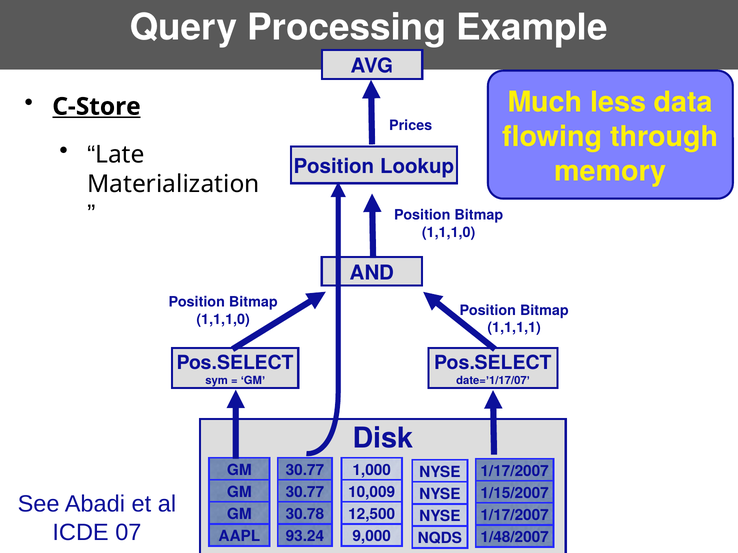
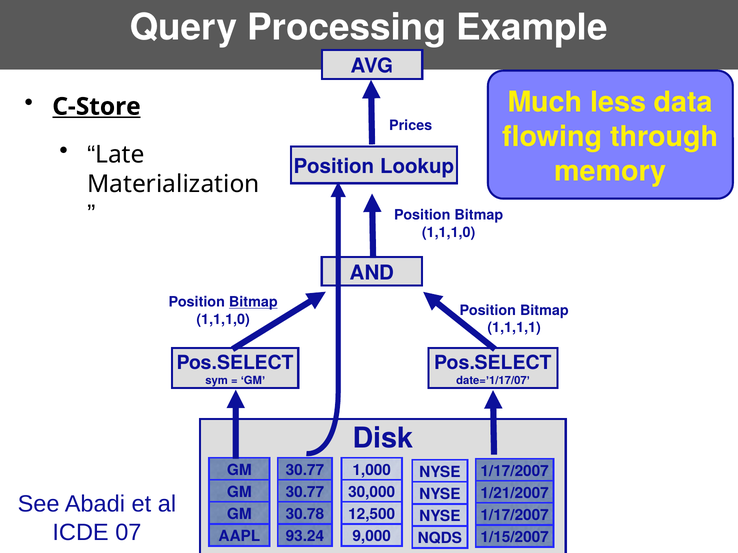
Bitmap underline: none -> present (253, 302)
10,009: 10,009 -> 30,000 (372, 492)
1/15/2007: 1/15/2007 -> 1/21/2007 (515, 494)
1/48/2007: 1/48/2007 -> 1/15/2007 (515, 538)
